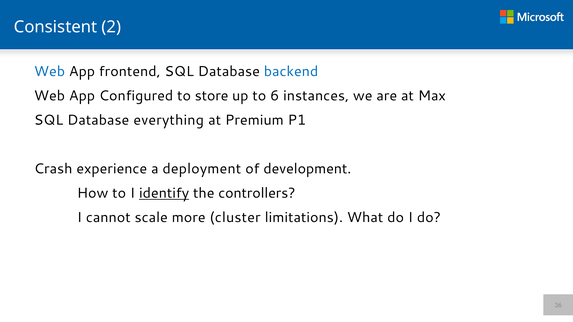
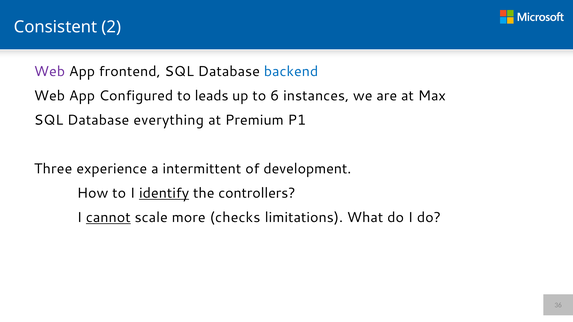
Web colour: blue -> purple (49, 72)
store: store -> leads (212, 96)
Crash: Crash -> Three (53, 169)
deployment: deployment -> intermittent (202, 169)
cannot underline: none -> present (108, 218)
cluster: cluster -> checks (235, 218)
